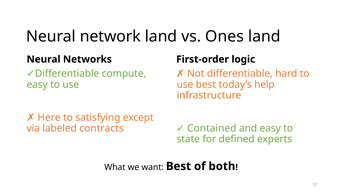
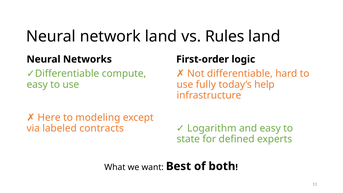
Ones: Ones -> Rules (225, 36)
use best: best -> fully (206, 84)
satisfying: satisfying -> modeling (98, 118)
Contained: Contained -> Logarithm (212, 128)
